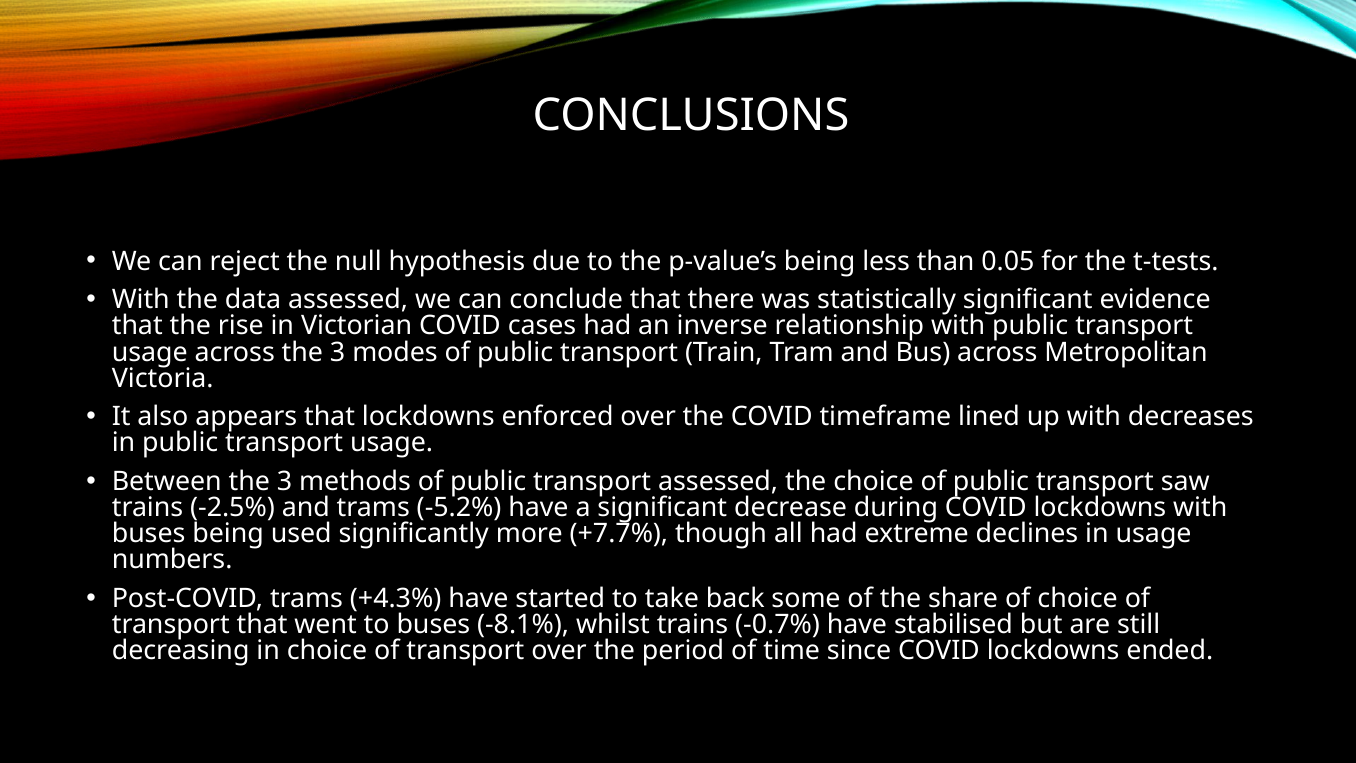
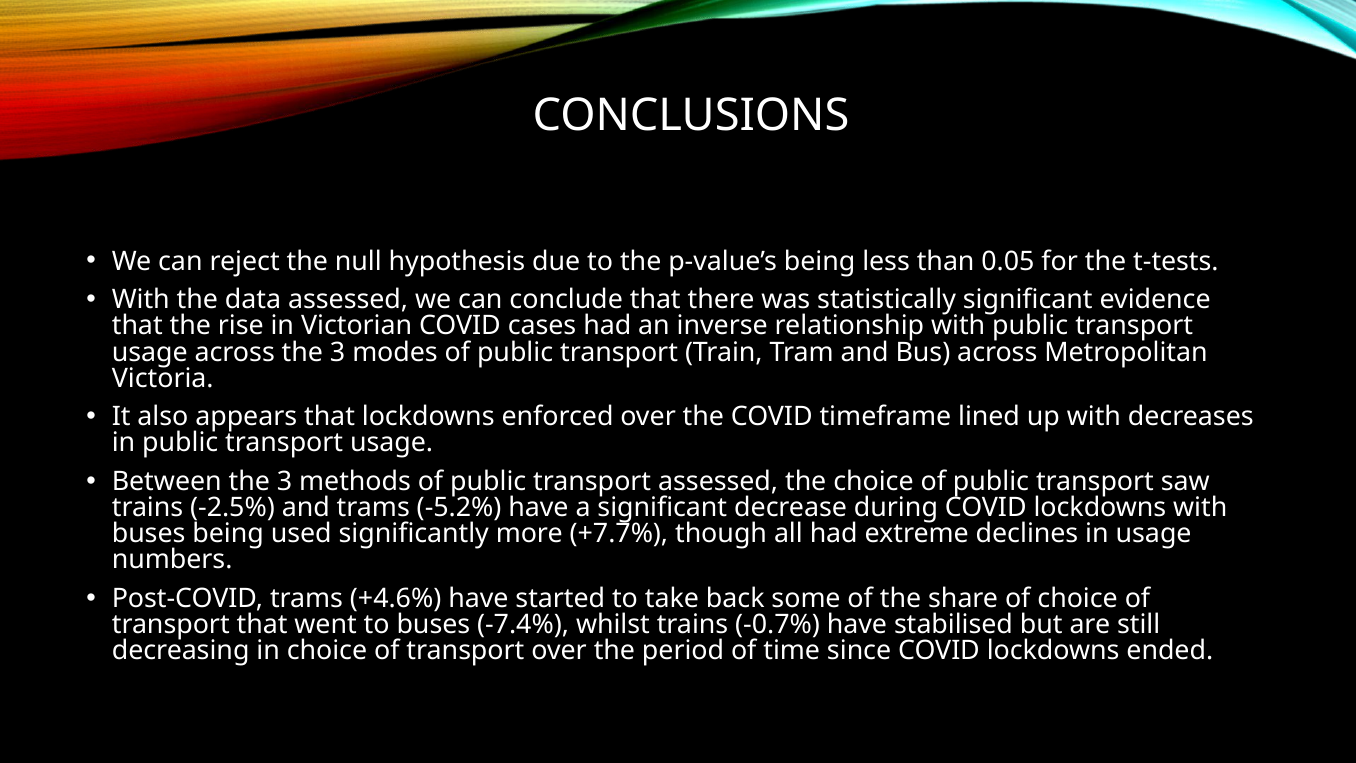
+4.3%: +4.3% -> +4.6% (396, 599)
-8.1%: -8.1% -> -7.4% (523, 625)
